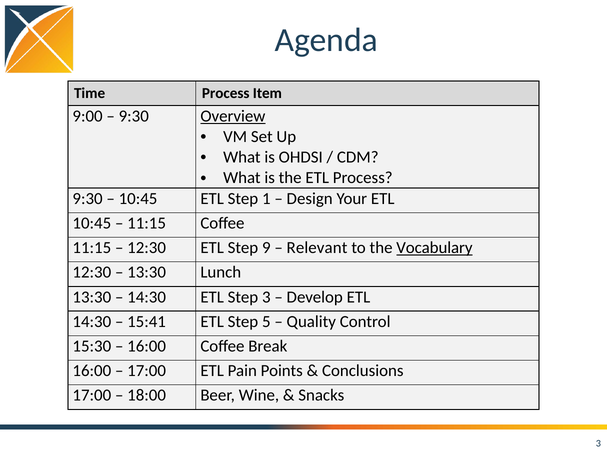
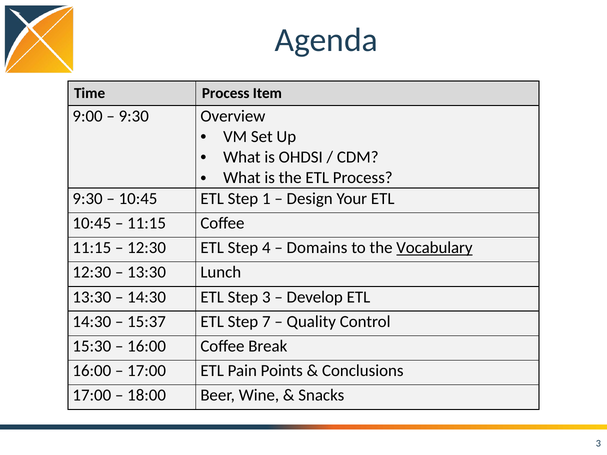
Overview underline: present -> none (233, 116)
9: 9 -> 4 (266, 248)
Relevant: Relevant -> Domains (317, 248)
15:41: 15:41 -> 15:37 (147, 322)
5: 5 -> 7 (266, 322)
